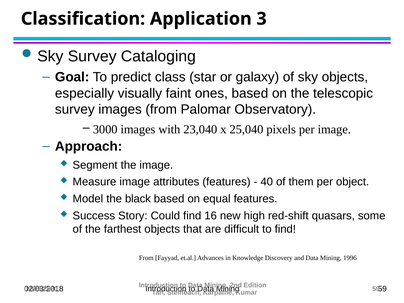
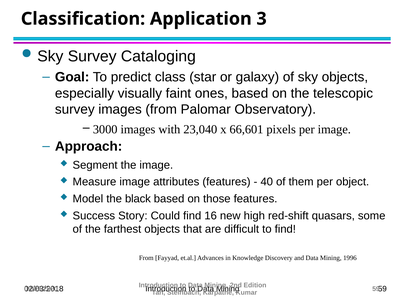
25,040: 25,040 -> 66,601 (246, 130)
equal: equal -> those (217, 199)
